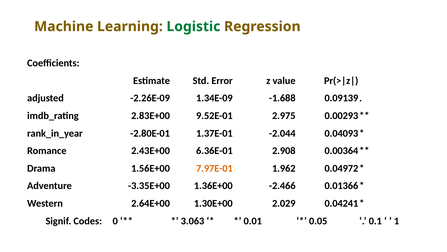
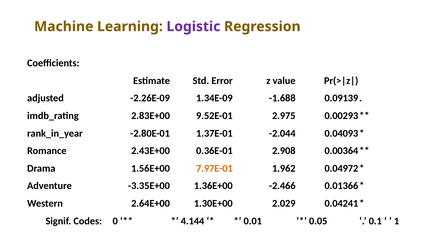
Logistic colour: green -> purple (193, 26)
6.36E-01: 6.36E-01 -> 0.36E-01 (214, 151)
3.063: 3.063 -> 4.144 (193, 220)
